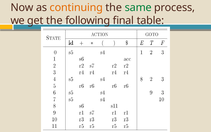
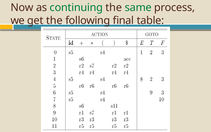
continuing colour: orange -> green (76, 8)
